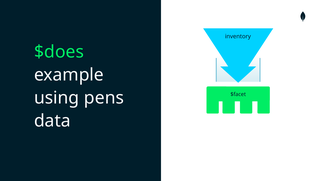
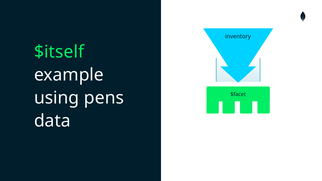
$does: $does -> $itself (59, 52)
